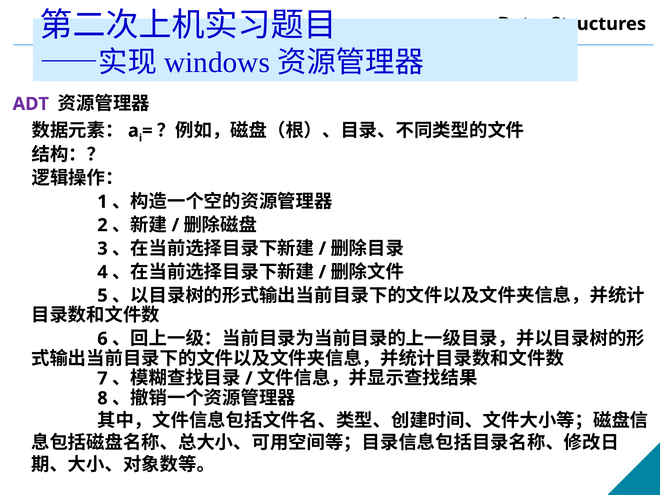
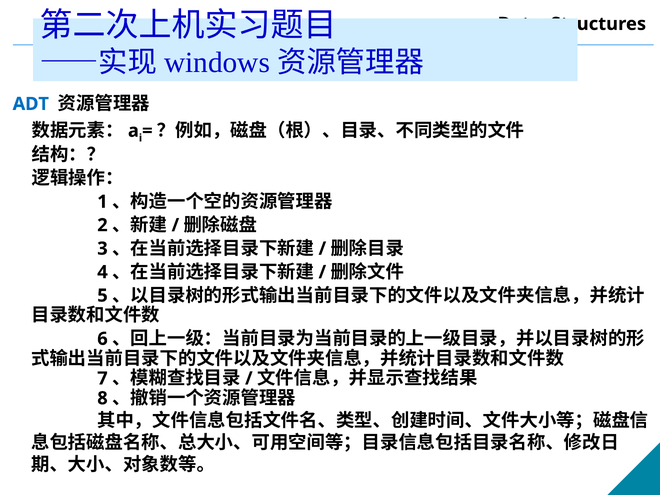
ADT colour: purple -> blue (31, 104)
